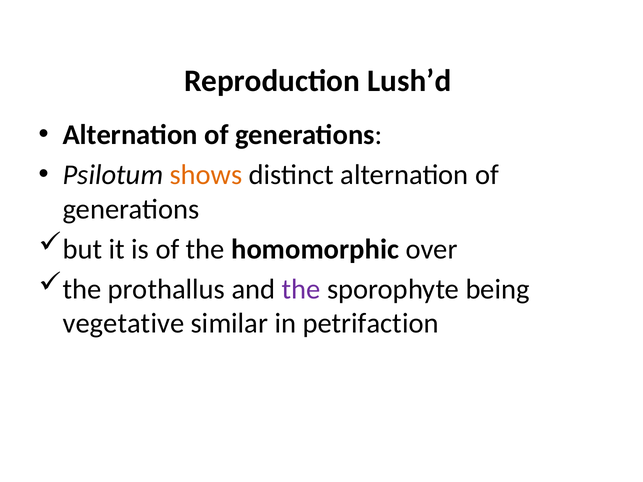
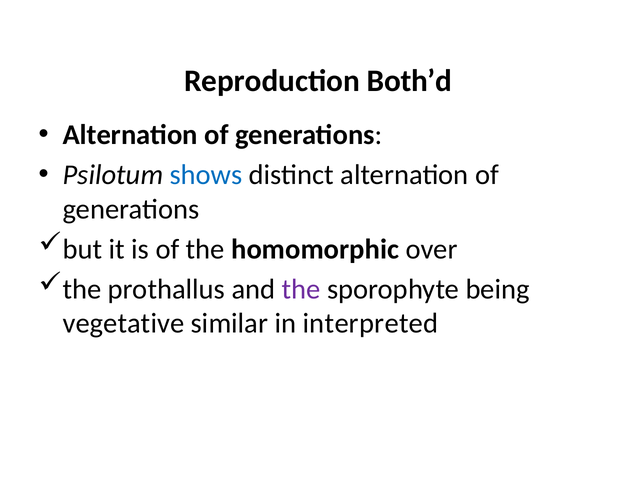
Lush’d: Lush’d -> Both’d (409, 81)
shows colour: orange -> blue (206, 175)
petrifaction: petrifaction -> interpreted (371, 324)
